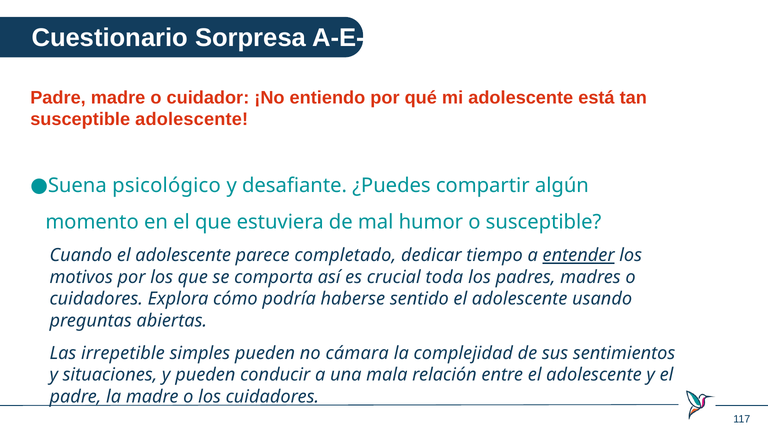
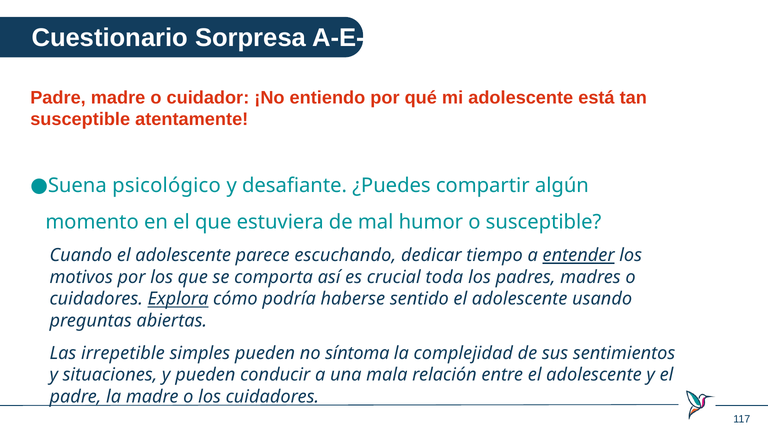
susceptible adolescente: adolescente -> atentamente (192, 119)
completado: completado -> escuchando (345, 255)
Explora underline: none -> present (178, 299)
cámara: cámara -> síntoma (357, 353)
